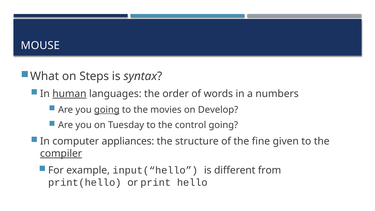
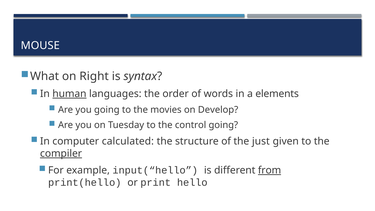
Steps: Steps -> Right (94, 76)
numbers: numbers -> elements (277, 94)
going underline: present -> none (107, 110)
appliances: appliances -> calculated (128, 141)
fine: fine -> just (261, 141)
from underline: none -> present (270, 170)
